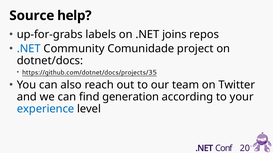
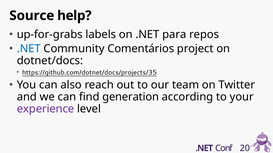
joins: joins -> para (174, 35)
Comunidade: Comunidade -> Comentários (141, 49)
experience colour: blue -> purple (46, 109)
